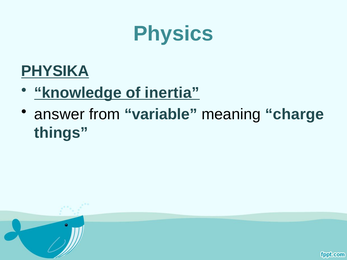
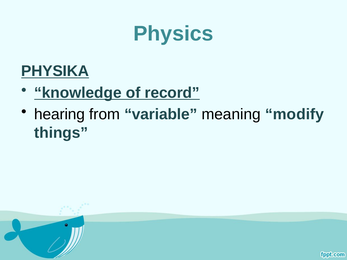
inertia: inertia -> record (172, 93)
answer: answer -> hearing (60, 114)
charge: charge -> modify (295, 114)
